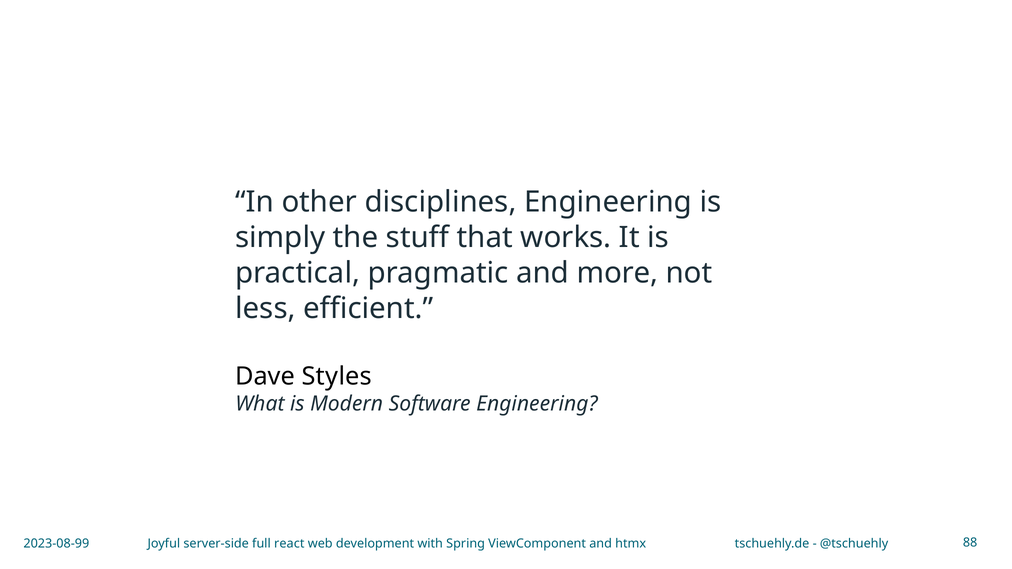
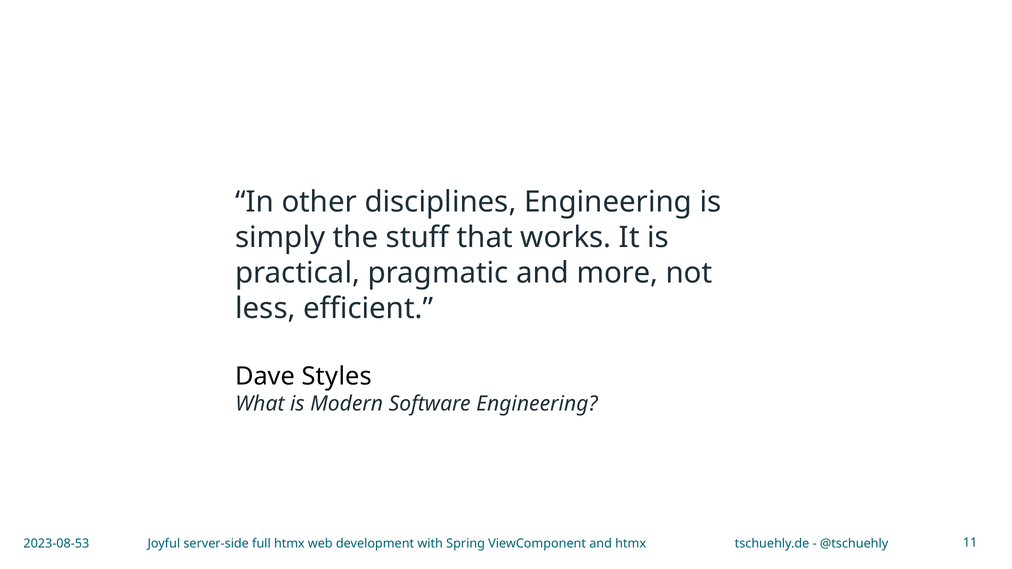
2023-08-99: 2023-08-99 -> 2023-08-53 (56, 544)
full react: react -> htmx (289, 544)
88: 88 -> 11 (970, 543)
